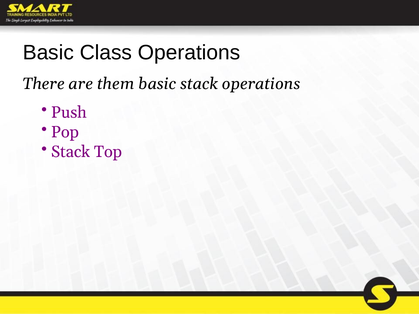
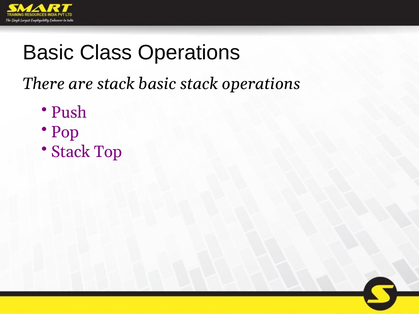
are them: them -> stack (116, 84)
